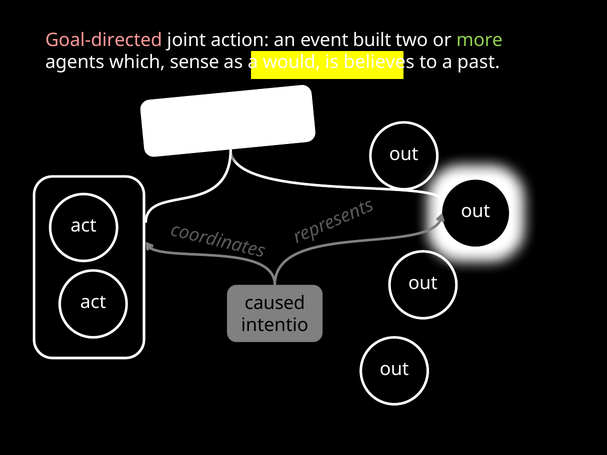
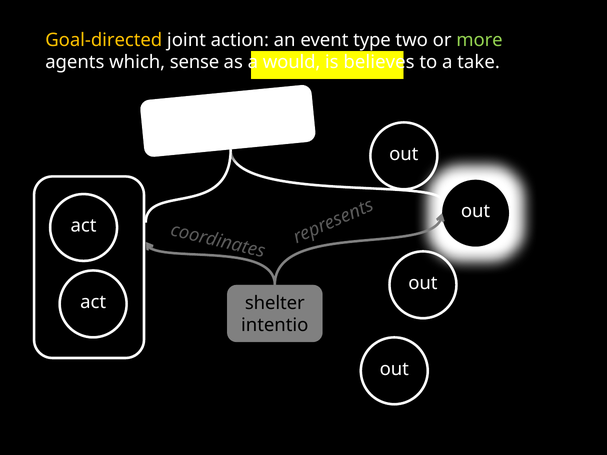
Goal-directed colour: pink -> yellow (104, 40)
built: built -> type (372, 40)
past: past -> take (479, 62)
caused: caused -> shelter (275, 303)
